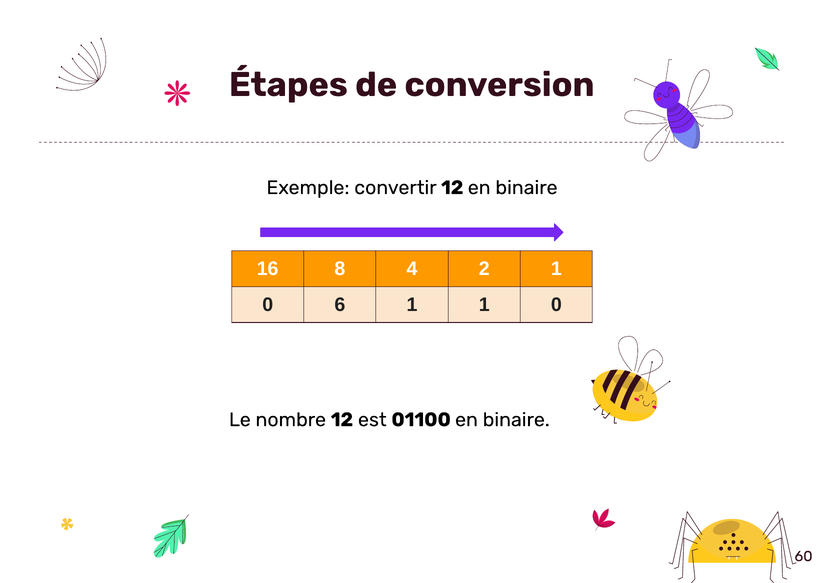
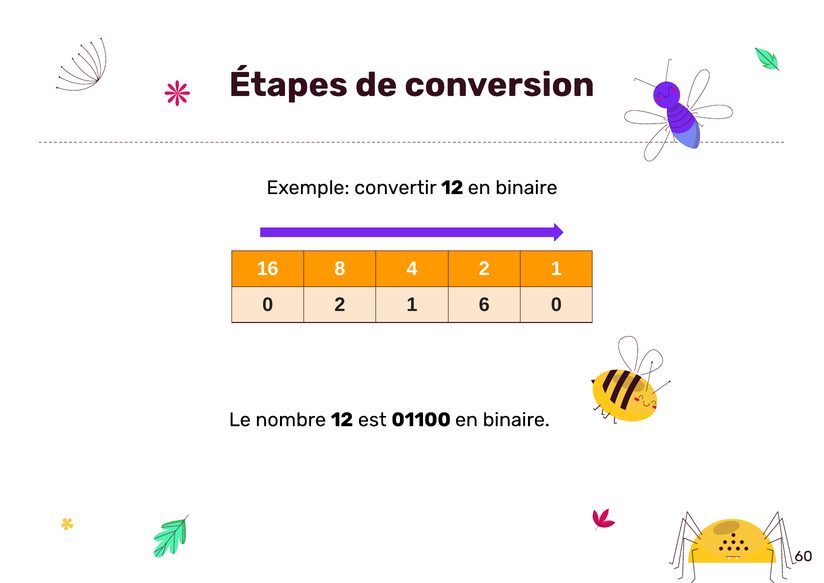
0 6: 6 -> 2 (340, 305)
1 1: 1 -> 6 (484, 305)
